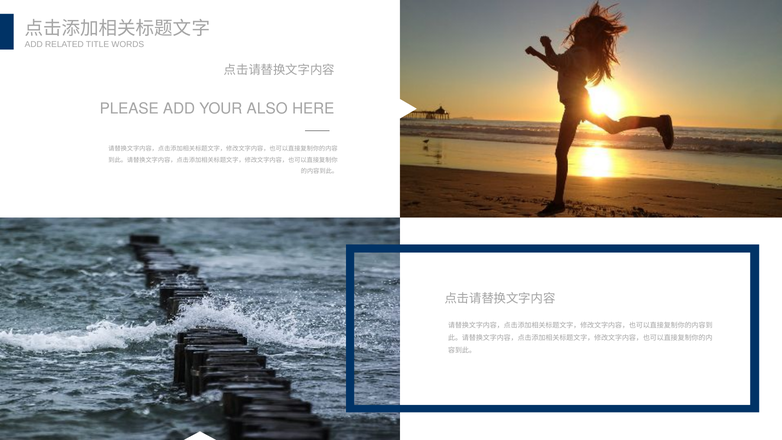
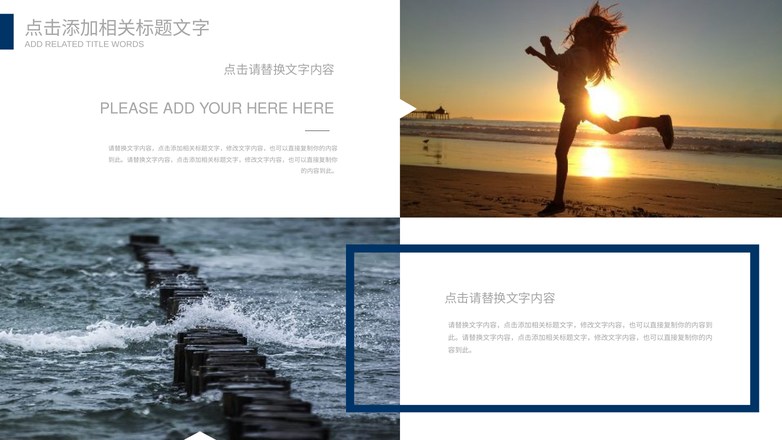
YOUR ALSO: ALSO -> HERE (267, 109)
